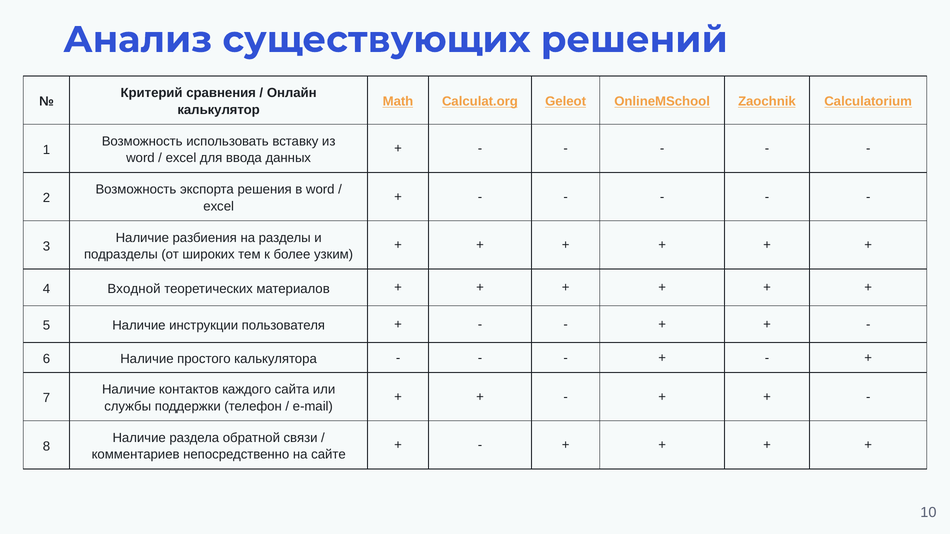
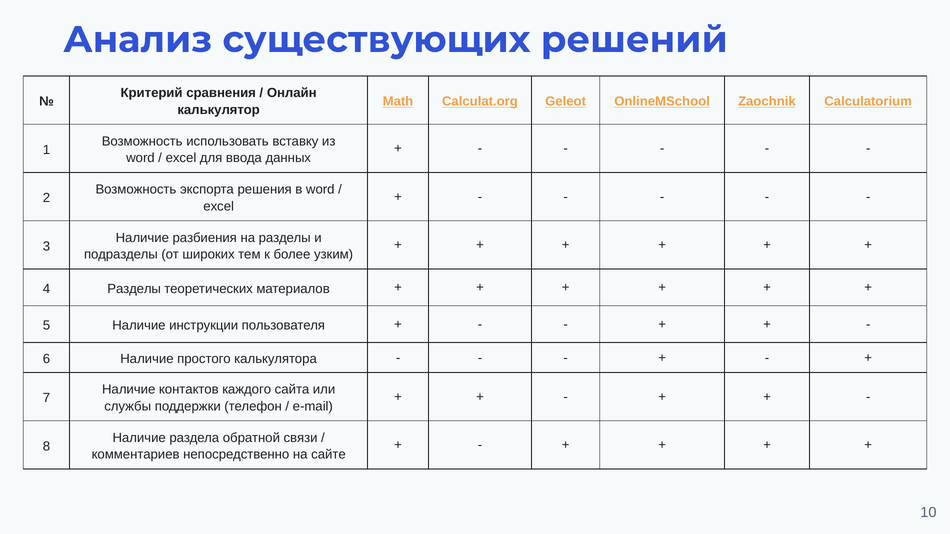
4 Входной: Входной -> Разделы (134, 289)
